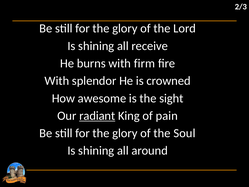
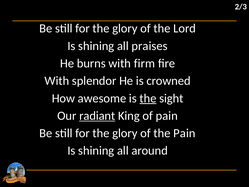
receive: receive -> praises (150, 46)
the underline: none -> present (148, 98)
the Soul: Soul -> Pain (184, 133)
